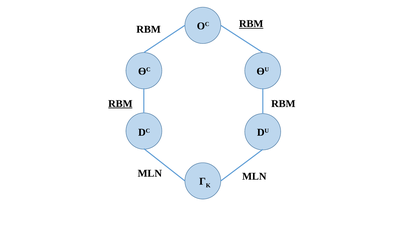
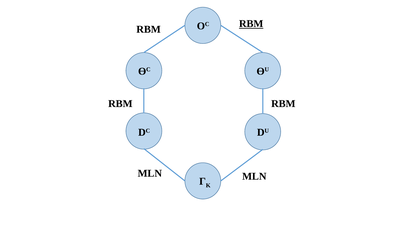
RBM underline: present -> none (120, 104)
